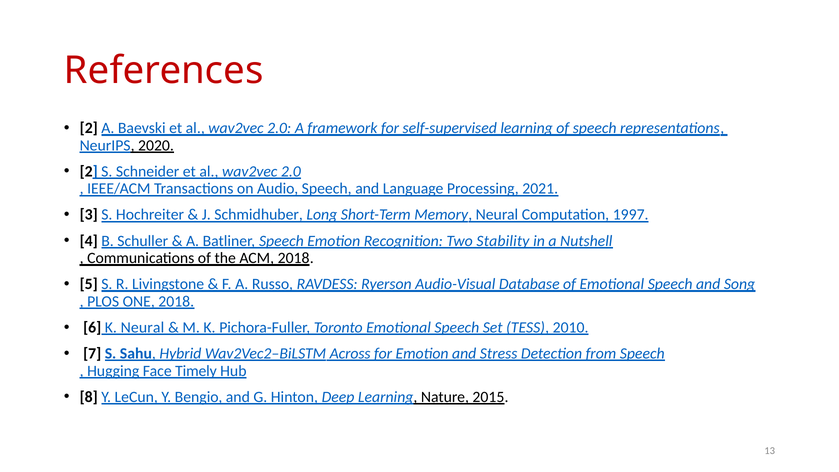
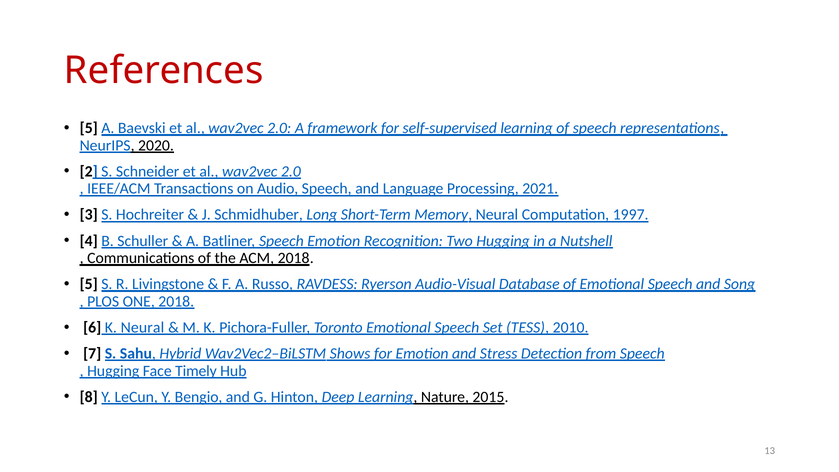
2: 2 -> 5 (89, 128)
Two Stability: Stability -> Hugging (503, 241)
Across: Across -> Shows (350, 354)
